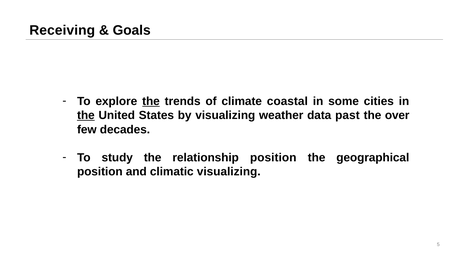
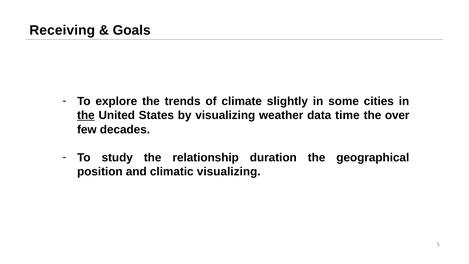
the underline: present -> none (151, 101)
coastal: coastal -> slightly (287, 101)
past: past -> time (347, 115)
relationship position: position -> duration (273, 158)
